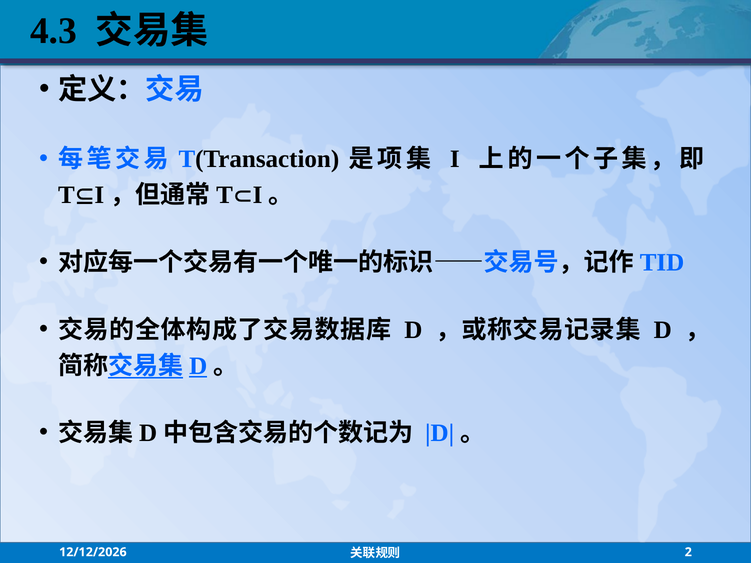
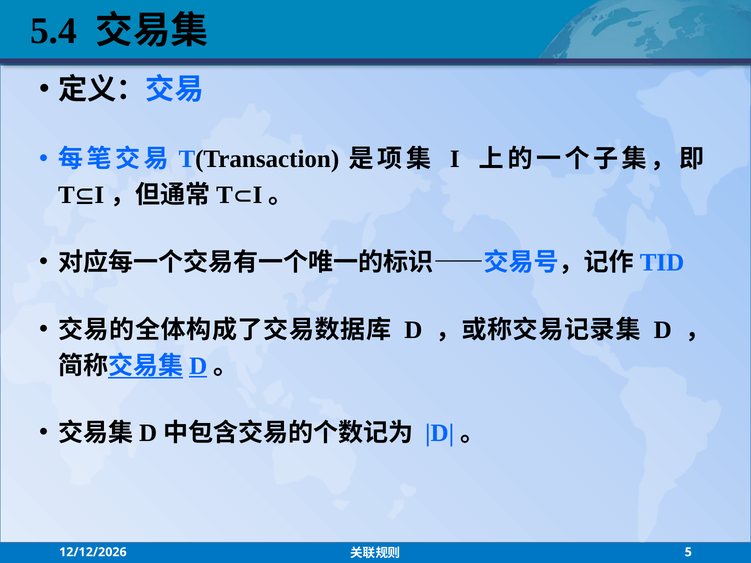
4.3: 4.3 -> 5.4 (54, 31)
2: 2 -> 5 (688, 552)
